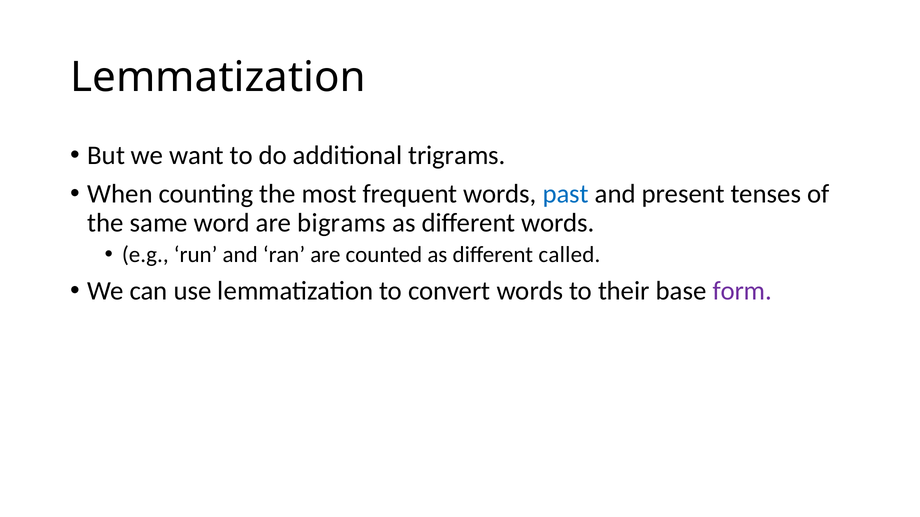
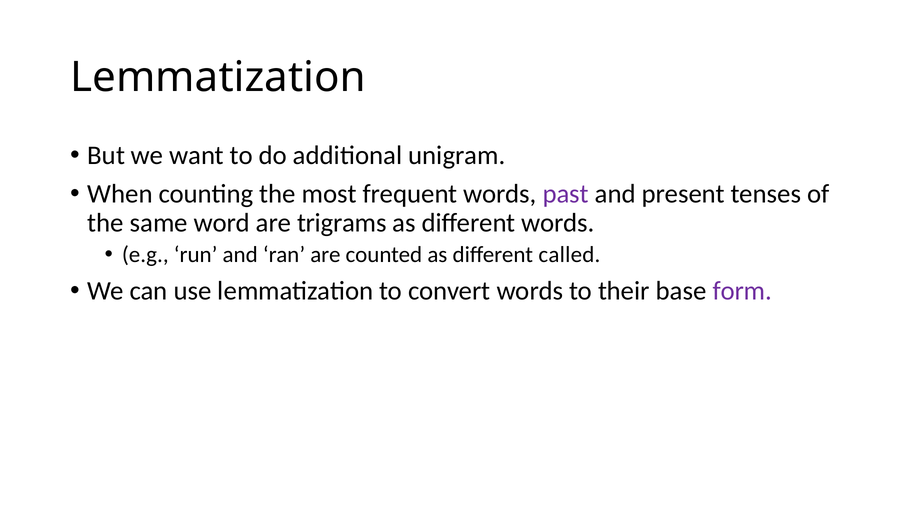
trigrams: trigrams -> unigram (457, 156)
past colour: blue -> purple (566, 194)
bigrams: bigrams -> trigrams (342, 223)
